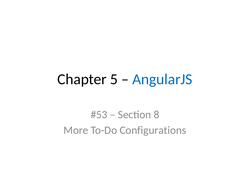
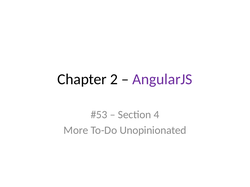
5: 5 -> 2 (114, 79)
AngularJS colour: blue -> purple (162, 79)
8: 8 -> 4 (156, 115)
Configurations: Configurations -> Unopinionated (153, 131)
